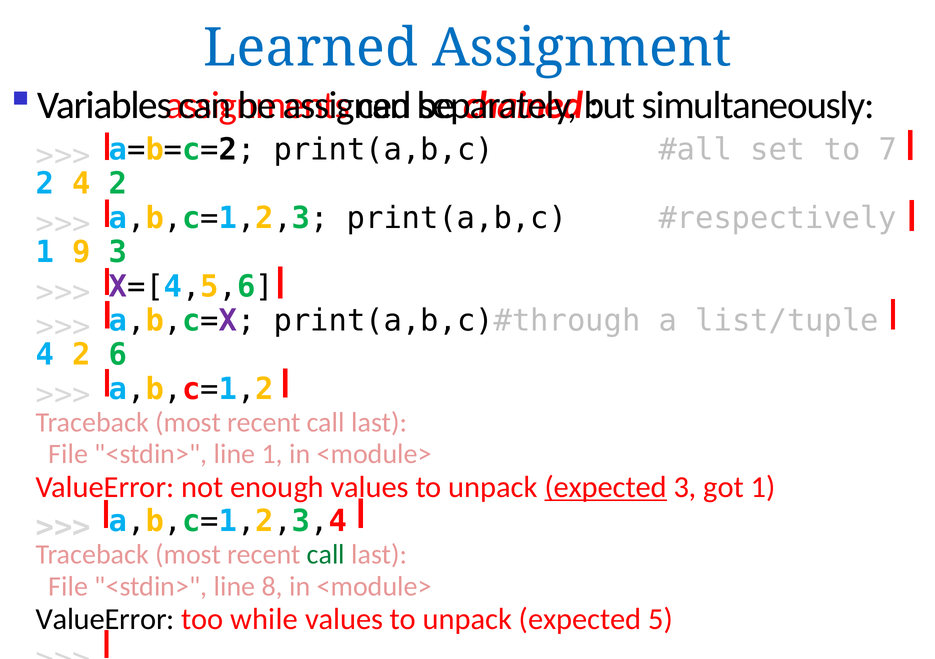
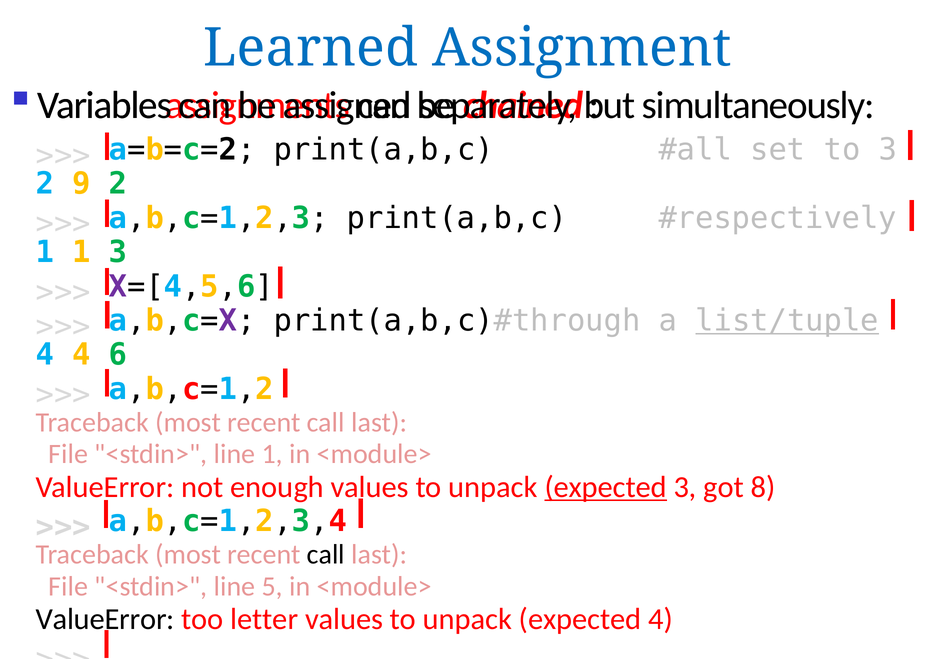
to 7: 7 -> 3 (888, 150)
2 4: 4 -> 9 (82, 184)
1 9: 9 -> 1 (82, 252)
list/tuple underline: none -> present (787, 321)
2: 2 -> 4 (82, 355)
got 1: 1 -> 8 (763, 487)
call colour: green -> black (326, 555)
8: 8 -> 5 (272, 586)
while: while -> letter (264, 619)
expected 5: 5 -> 4 (660, 619)
